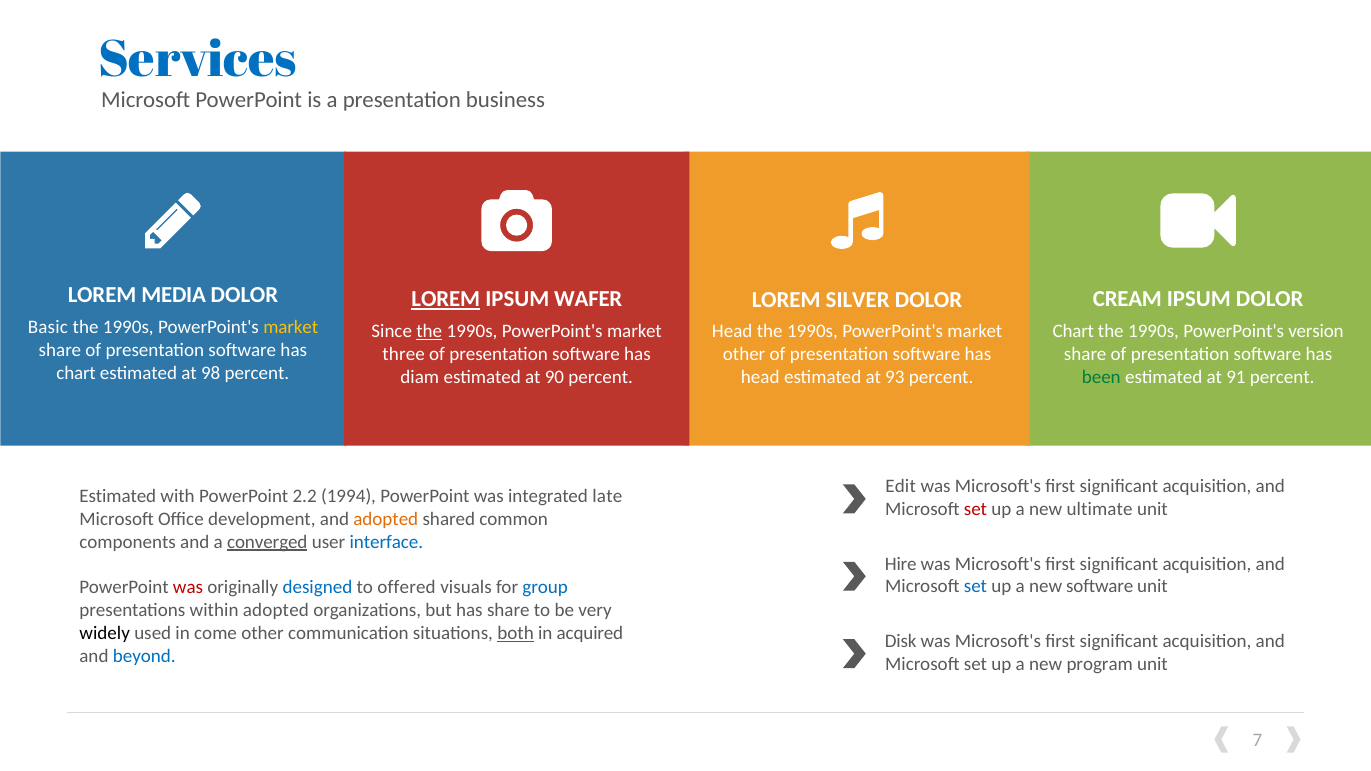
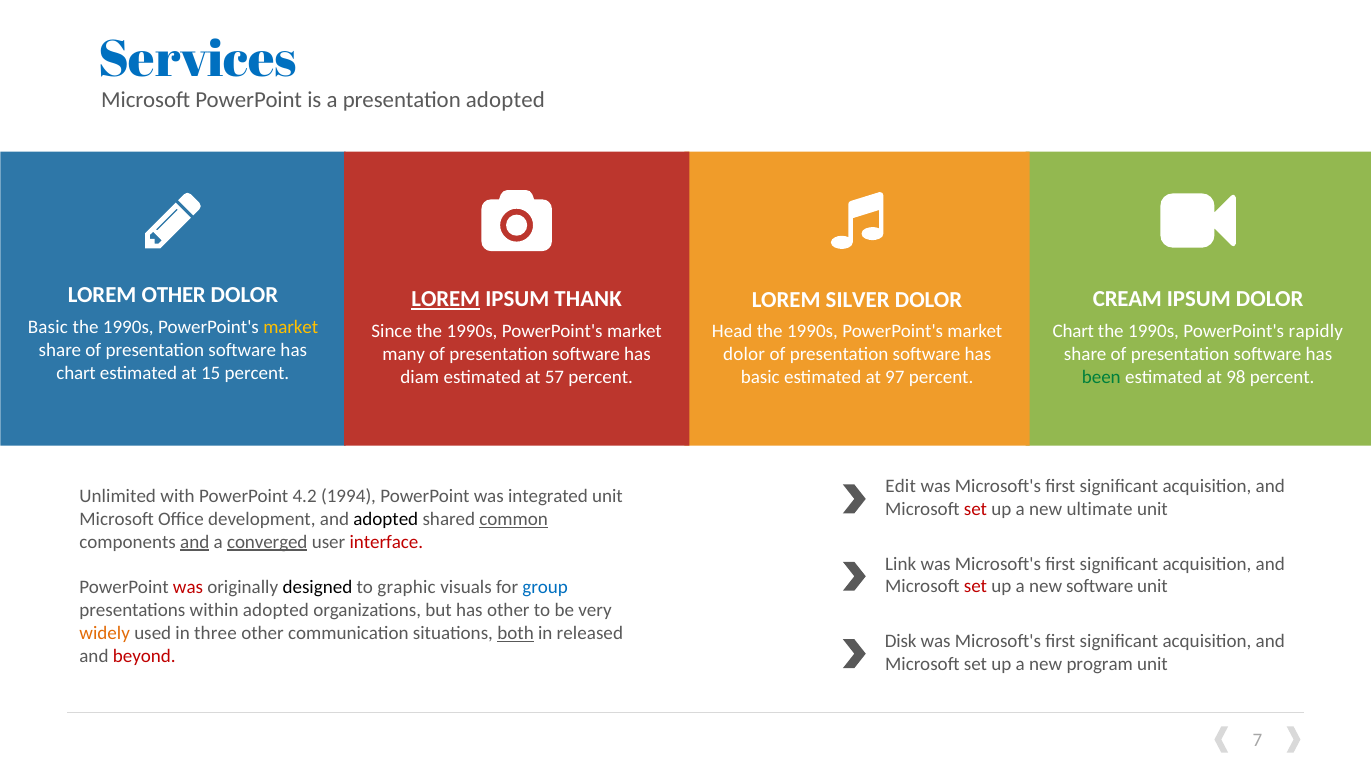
presentation business: business -> adopted (505, 100)
LOREM MEDIA: MEDIA -> OTHER (174, 295)
WAFER: WAFER -> THANK (588, 299)
the underline: present -> none (429, 331)
version: version -> rapidly (1316, 331)
three: three -> many (404, 354)
other: other -> dolor (744, 354)
98: 98 -> 15 (211, 373)
90: 90 -> 57 (554, 377)
91: 91 -> 98 (1236, 377)
head: head -> basic (760, 377)
93: 93 -> 97 (895, 377)
Estimated: Estimated -> Unlimited (118, 496)
2.2: 2.2 -> 4.2 (305, 496)
integrated late: late -> unit (607, 496)
adopted colour: orange -> black (386, 519)
common underline: none -> present (514, 519)
and underline: none -> present (195, 542)
interface colour: blue -> red (386, 542)
Hire: Hire -> Link (901, 564)
set colour: blue -> red (975, 587)
designed colour: blue -> black (317, 588)
offered: offered -> graphic (407, 588)
has share: share -> other (508, 610)
widely colour: black -> orange (105, 633)
come: come -> three (215, 633)
acquired: acquired -> released (590, 633)
beyond colour: blue -> red (144, 656)
